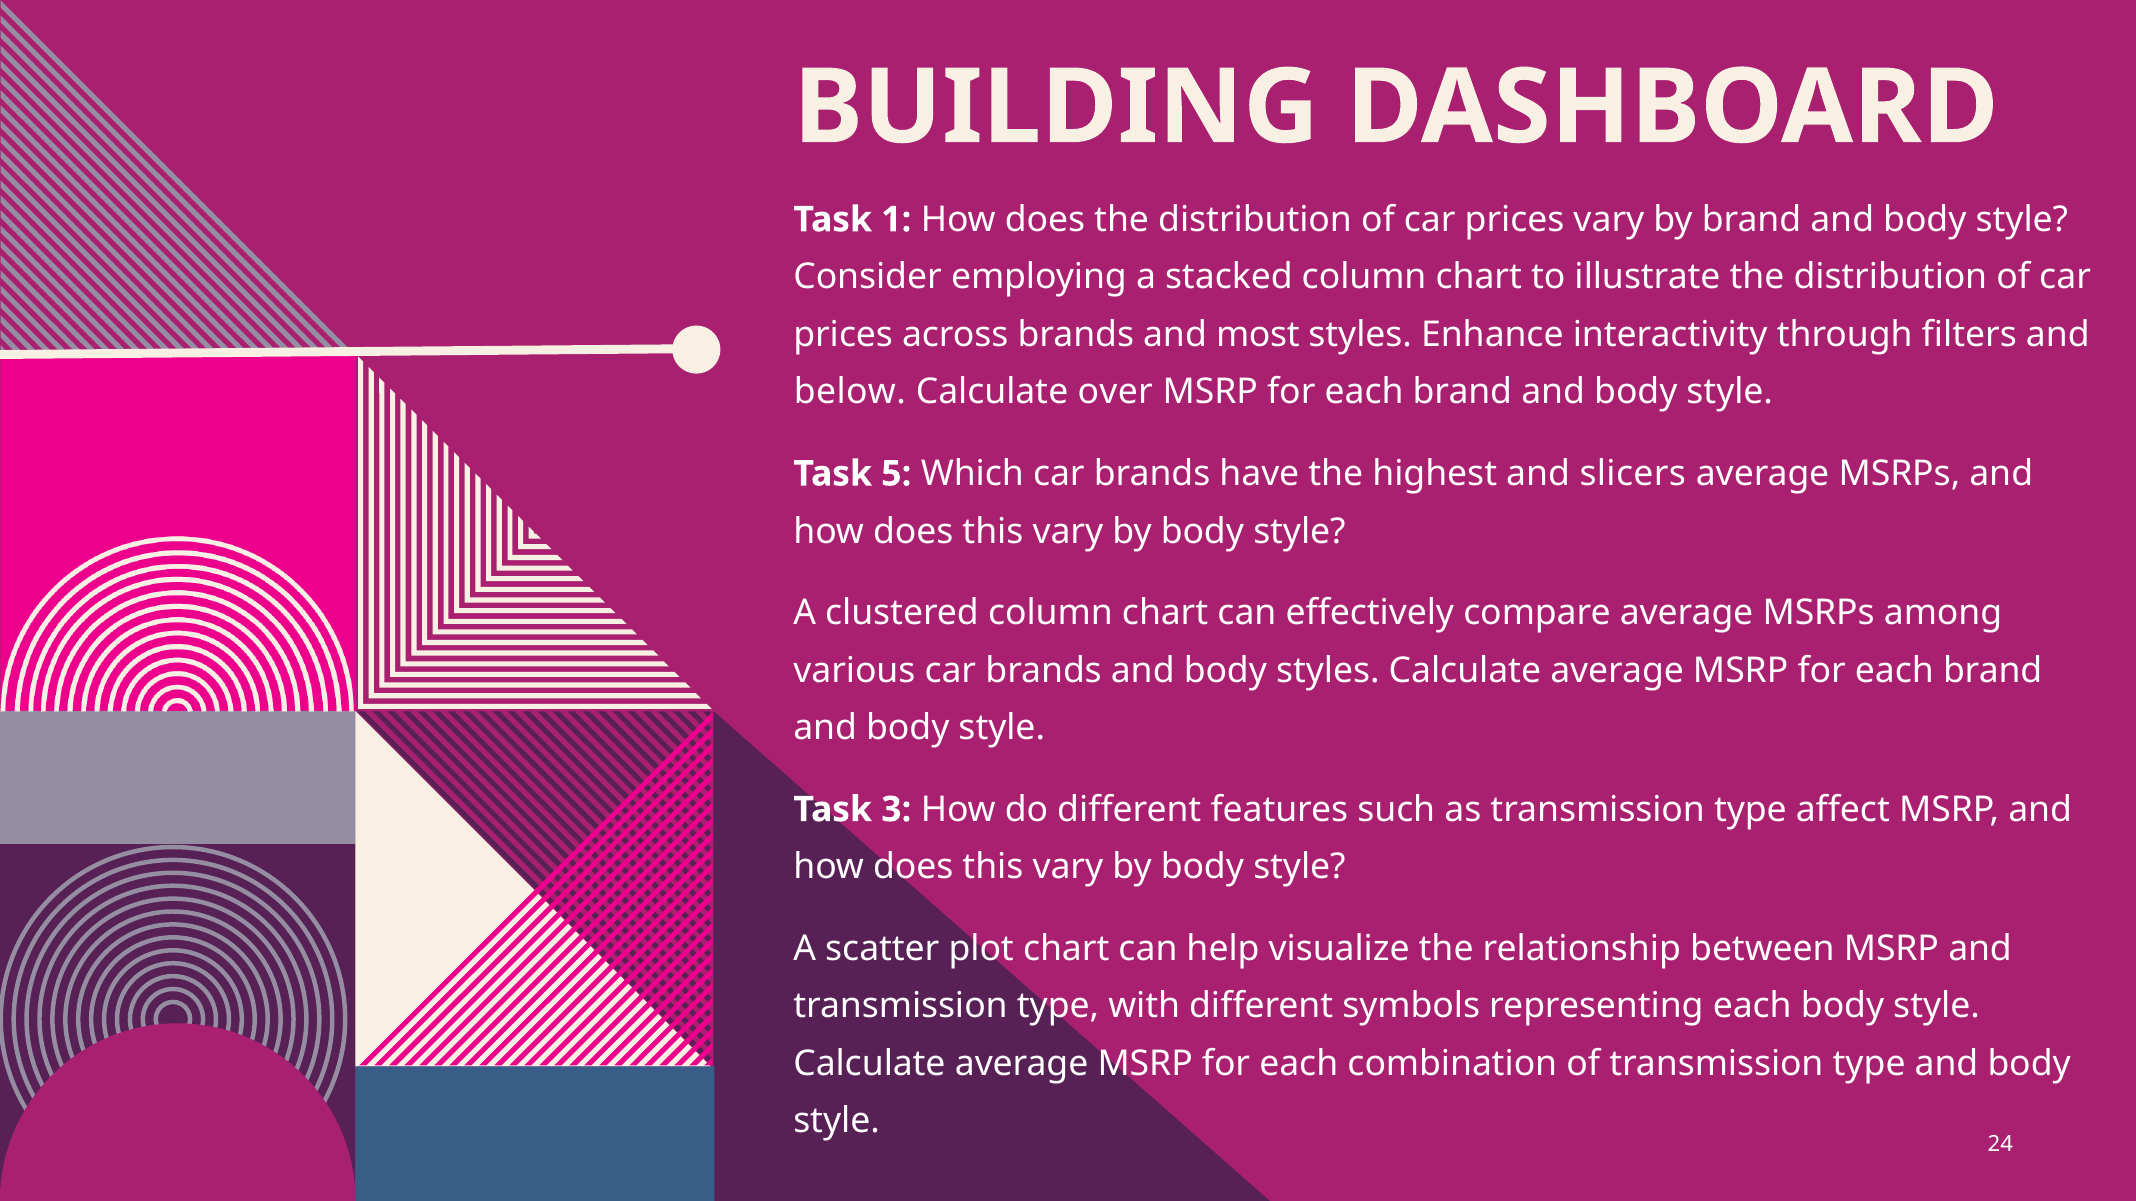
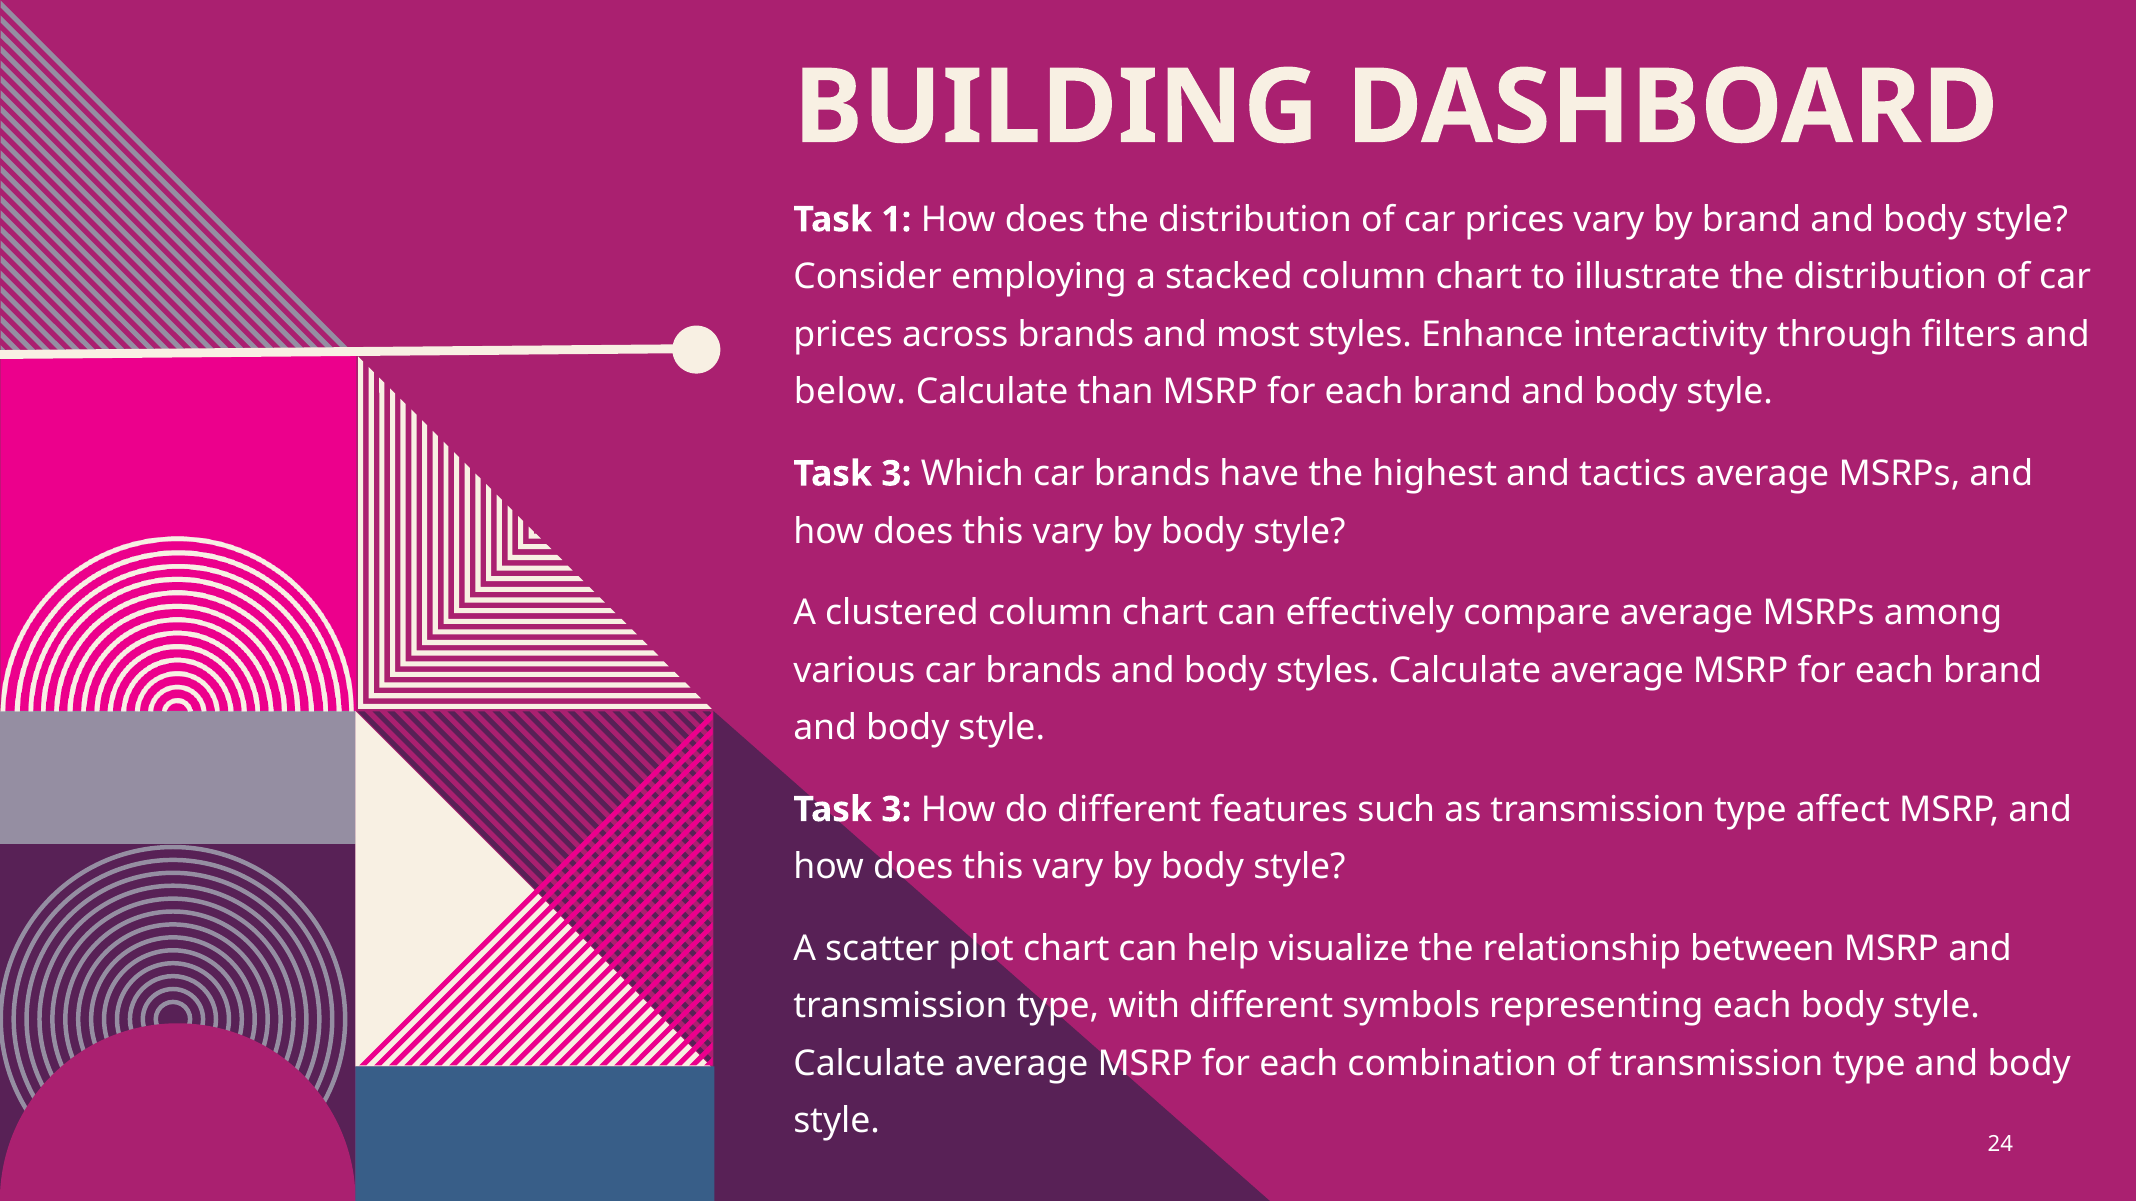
over: over -> than (1115, 392)
5: 5 -> 3 (896, 474)
slicers: slicers -> tactics (1633, 474)
